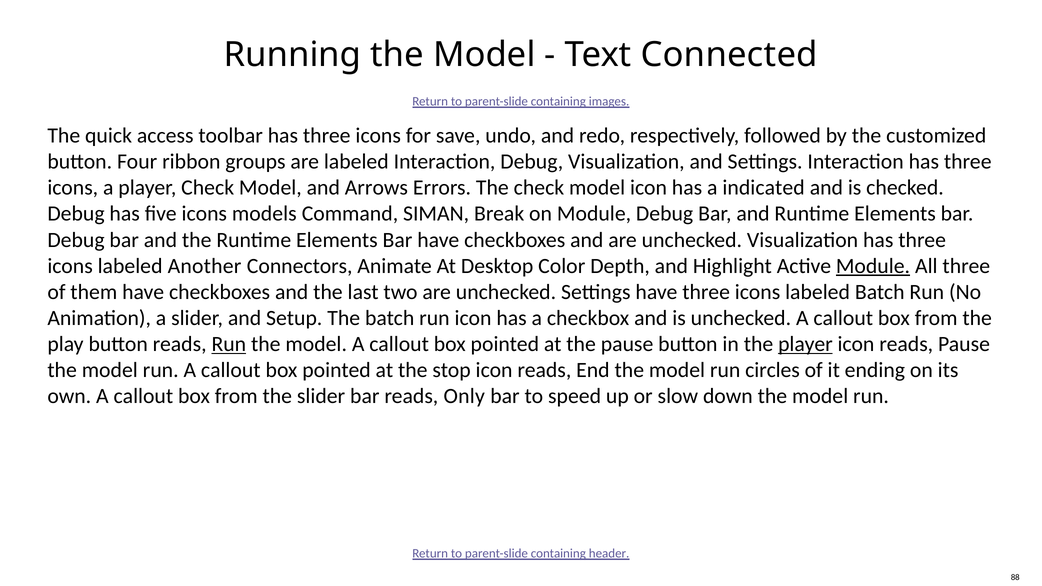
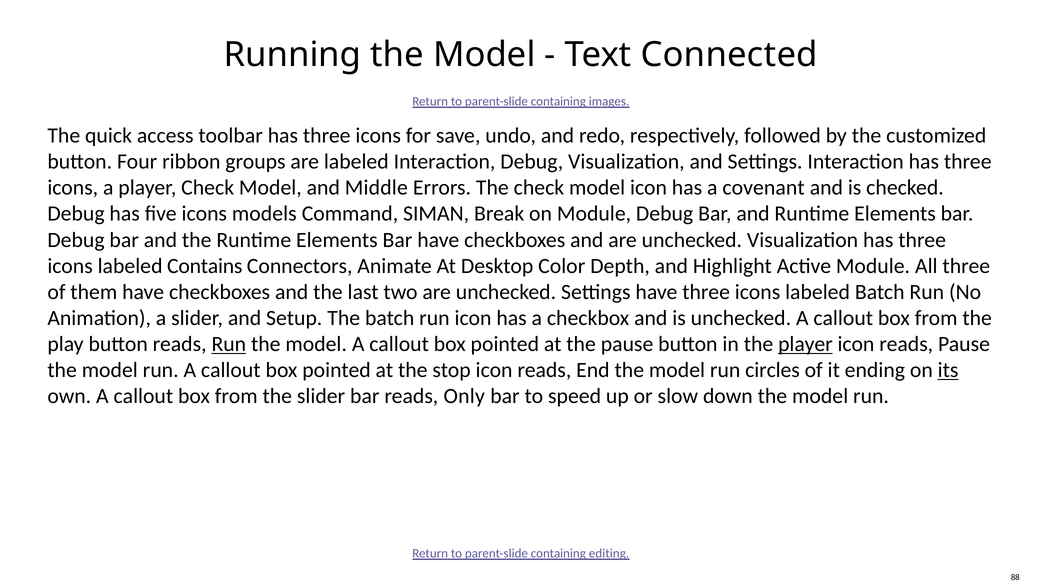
Arrows: Arrows -> Middle (376, 188)
indicated: indicated -> covenant (764, 188)
Another: Another -> Contains (205, 266)
Module underline: present -> none (873, 266)
its underline: none -> present (948, 370)
header: header -> editing (609, 554)
